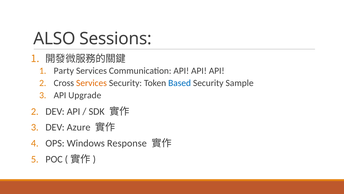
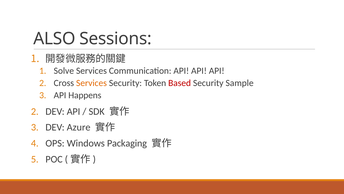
Party: Party -> Solve (64, 71)
Based colour: blue -> red (180, 83)
Upgrade: Upgrade -> Happens (85, 95)
Response: Response -> Packaging (127, 143)
